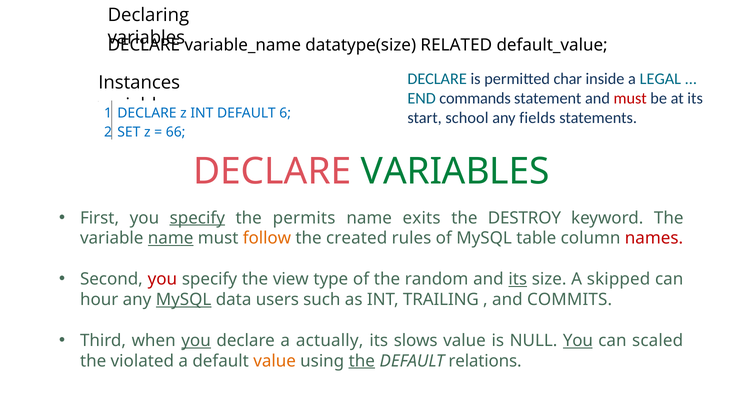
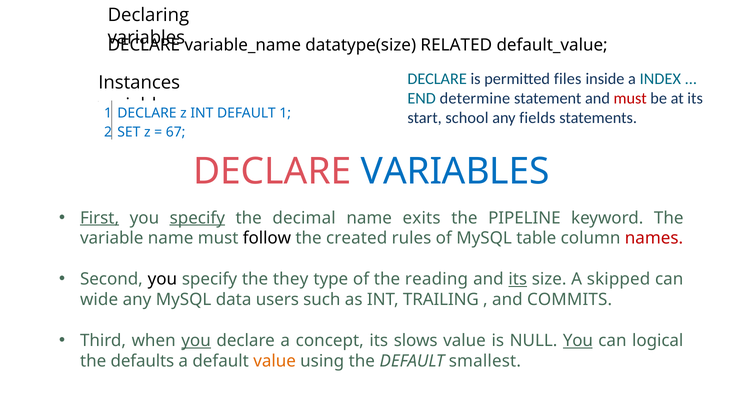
char: char -> files (568, 79)
LEGAL: LEGAL -> INDEX (660, 79)
commands: commands -> determine (475, 98)
DEFAULT 6: 6 -> 1 (285, 113)
66: 66 -> 67 (176, 132)
VARIABLES colour: green -> blue (455, 172)
First underline: none -> present (100, 218)
permits: permits -> decimal (304, 218)
DESTROY: DESTROY -> PIPELINE (524, 218)
name underline: present -> none (171, 238)
follow colour: orange -> black (267, 238)
you colour: red -> black (162, 279)
view: view -> they (291, 279)
random: random -> reading (437, 279)
hour: hour -> wide (99, 300)
MySQL underline: present -> none (184, 300)
actually: actually -> concept (330, 340)
scaled: scaled -> logical (658, 340)
violated: violated -> defaults (142, 361)
the underline: present -> none (362, 361)
relations: relations -> smallest (485, 361)
